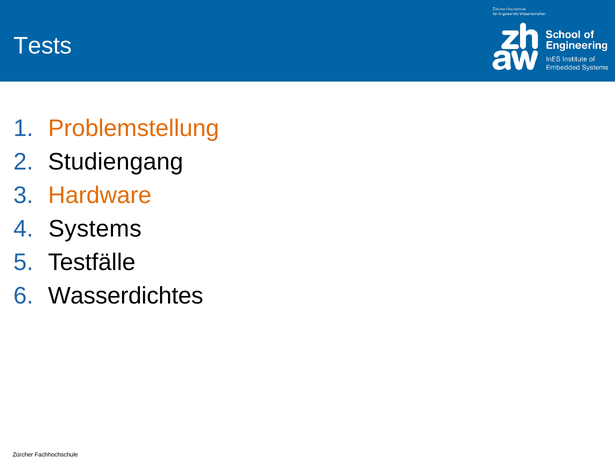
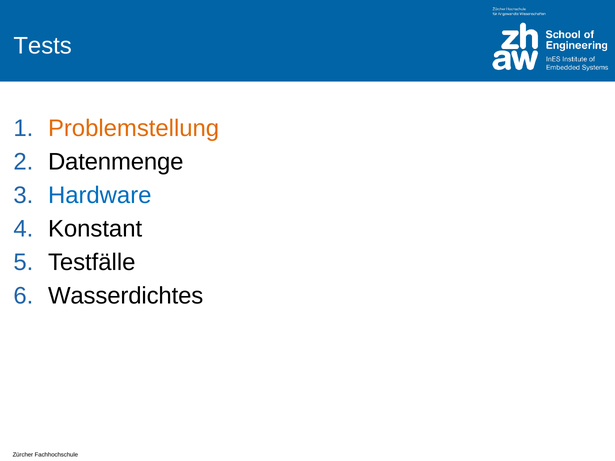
Studiengang: Studiengang -> Datenmenge (116, 162)
Hardware colour: orange -> blue (100, 196)
Systems: Systems -> Konstant (95, 229)
